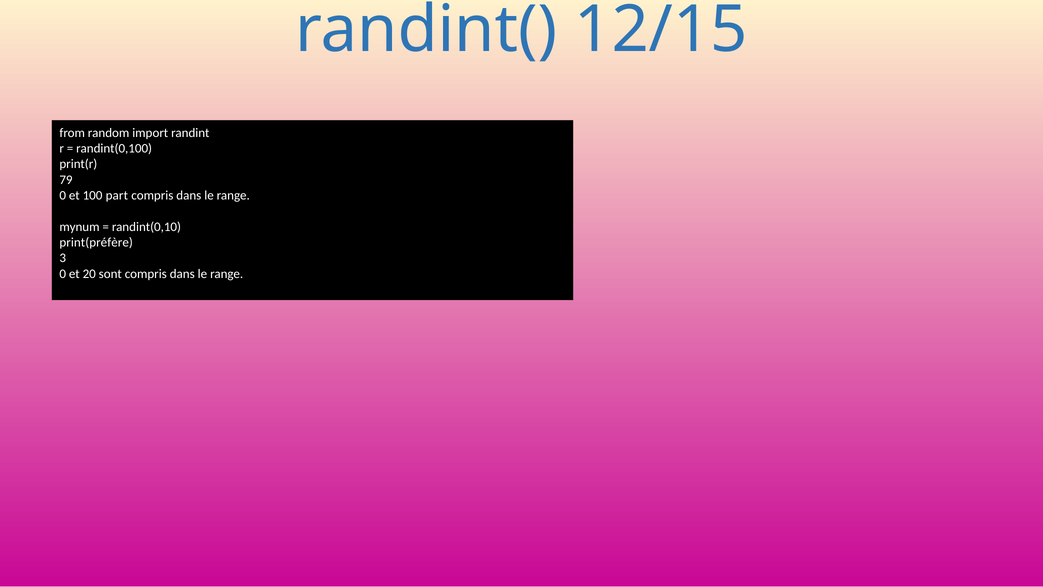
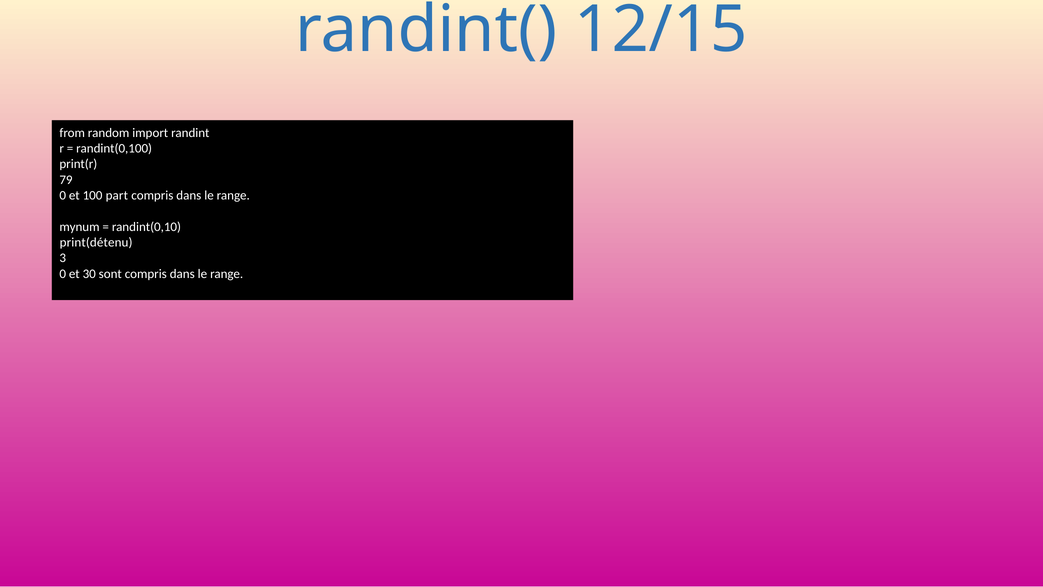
print(préfère: print(préfère -> print(détenu (96, 242)
20: 20 -> 30 (89, 274)
